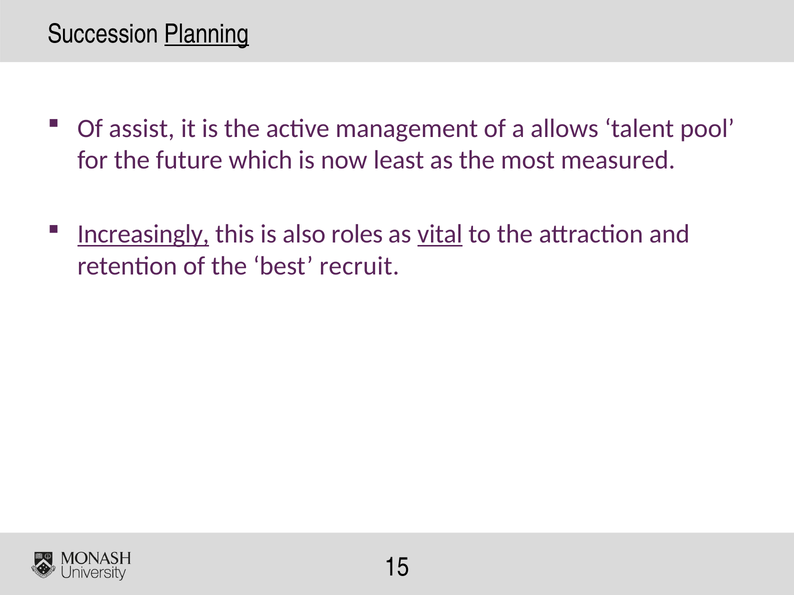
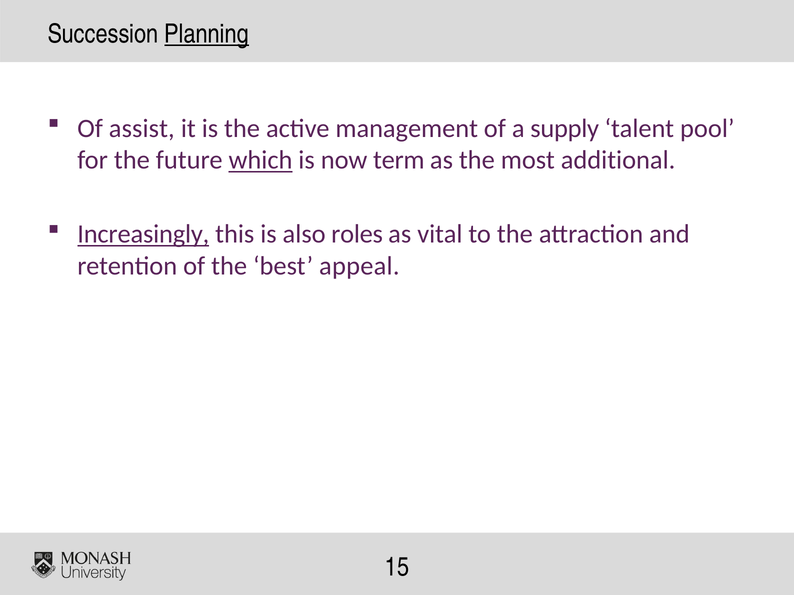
allows: allows -> supply (565, 129)
which underline: none -> present (261, 160)
least: least -> term (399, 160)
measured: measured -> additional (618, 160)
vital underline: present -> none (440, 234)
recruit: recruit -> appeal (359, 266)
